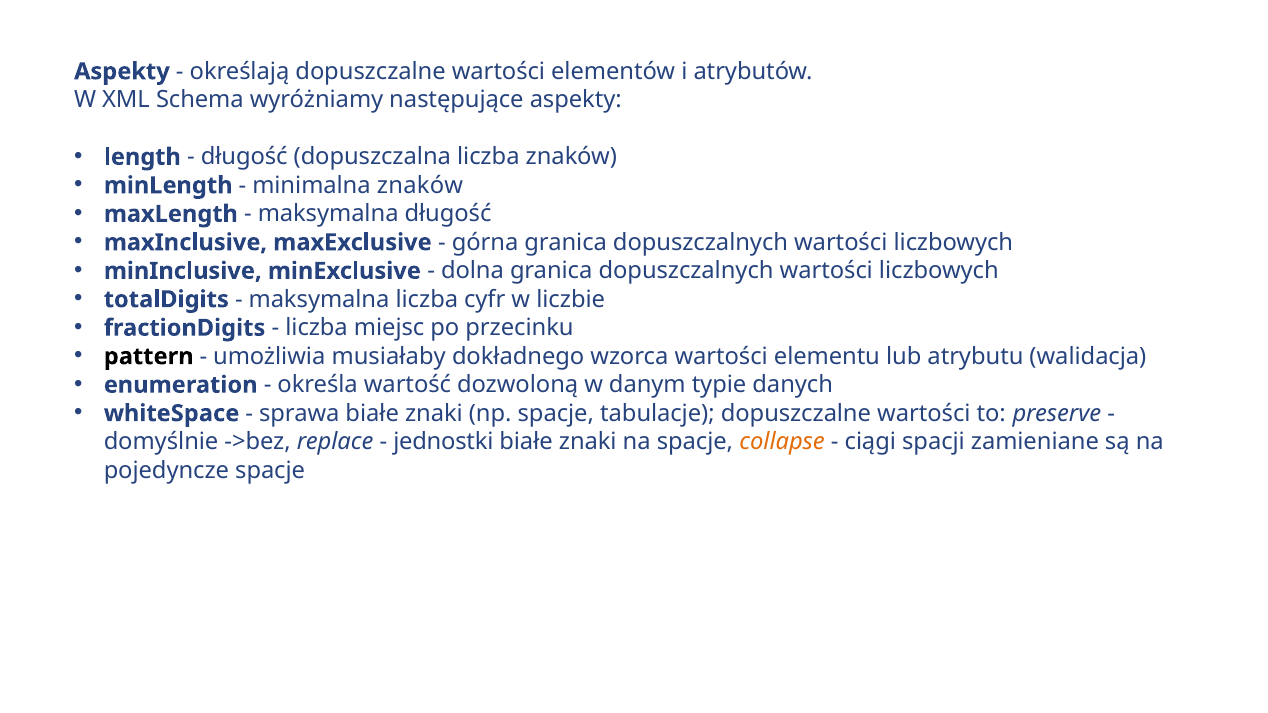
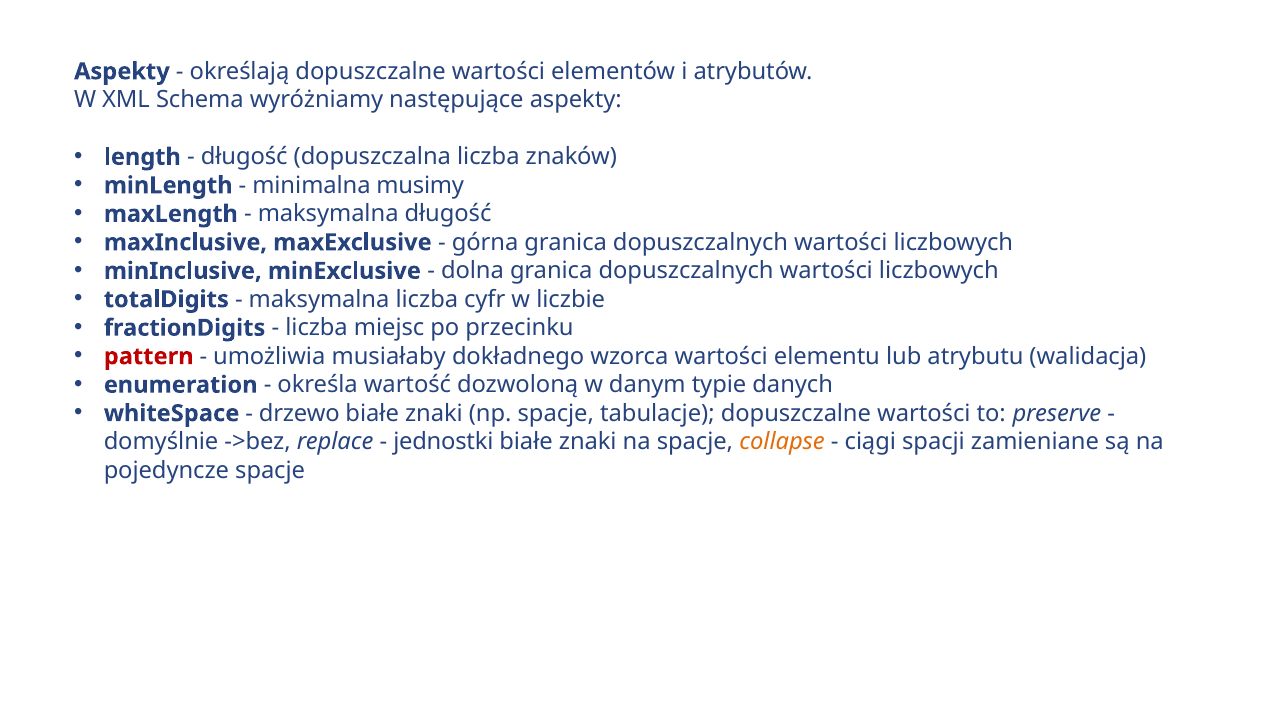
minimalna znaków: znaków -> musimy (420, 186)
pattern colour: black -> red (149, 357)
sprawa: sprawa -> drzewo (299, 414)
